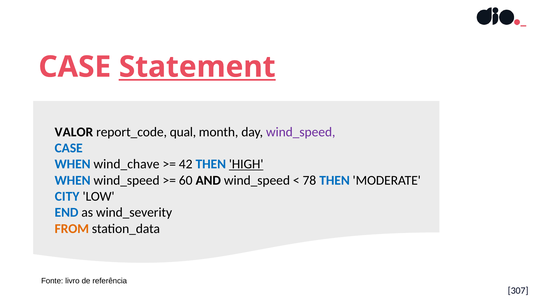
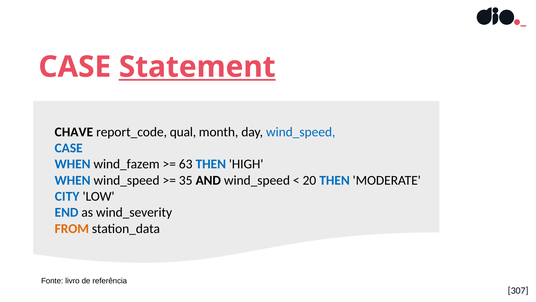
VALOR: VALOR -> CHAVE (74, 132)
wind_speed colour: purple -> blue (301, 132)
wind_chave: wind_chave -> wind_fazem (127, 164)
42: 42 -> 63 (186, 164)
HIGH underline: present -> none (246, 164)
60: 60 -> 35 (186, 180)
78: 78 -> 20 (309, 180)
